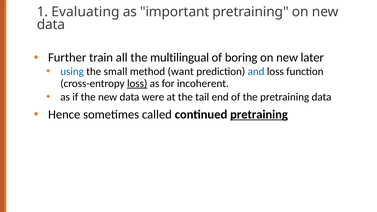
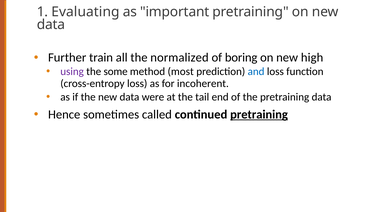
multilingual: multilingual -> normalized (179, 58)
later: later -> high (312, 58)
using colour: blue -> purple (72, 72)
small: small -> some (116, 72)
want: want -> most (181, 72)
loss underline: present -> none (137, 83)
